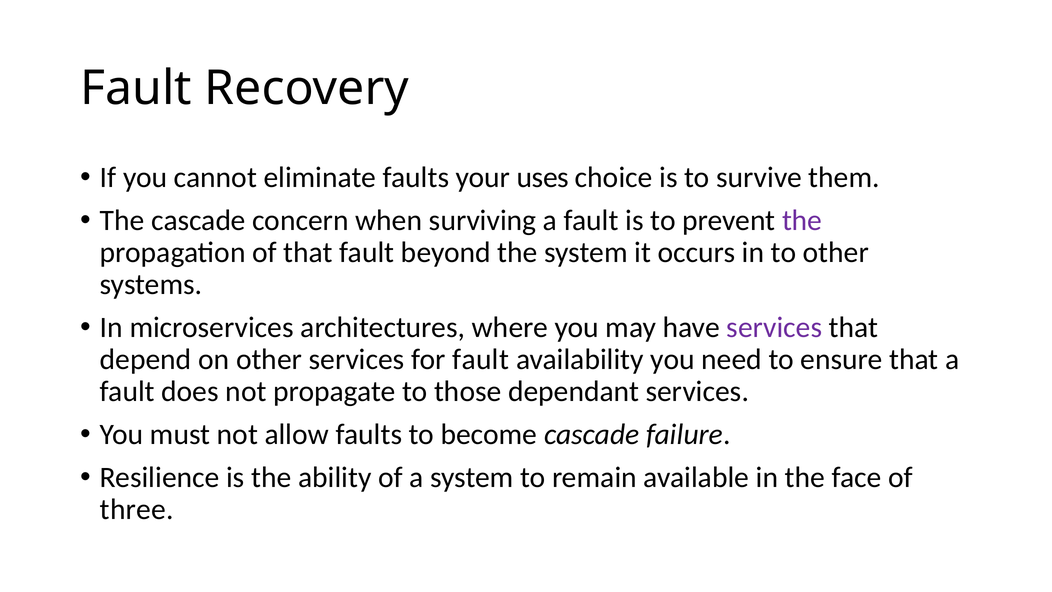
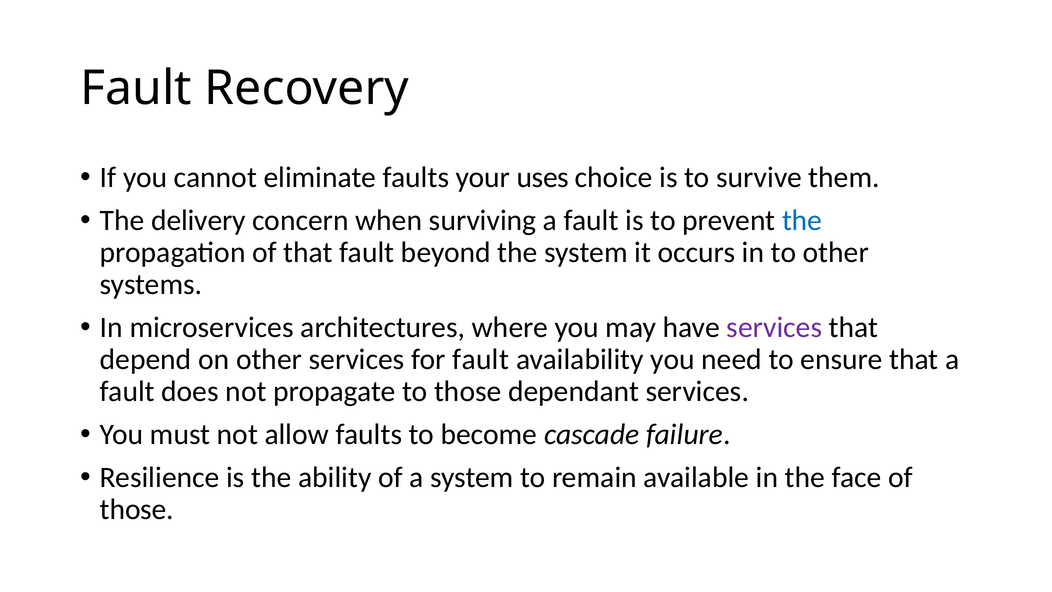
The cascade: cascade -> delivery (198, 220)
the colour: purple -> blue (802, 220)
three: three -> those (137, 509)
